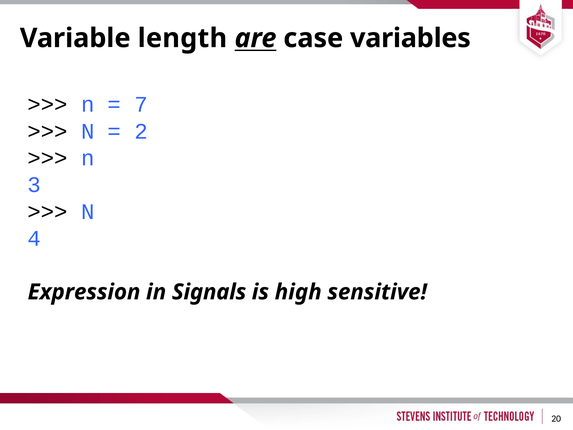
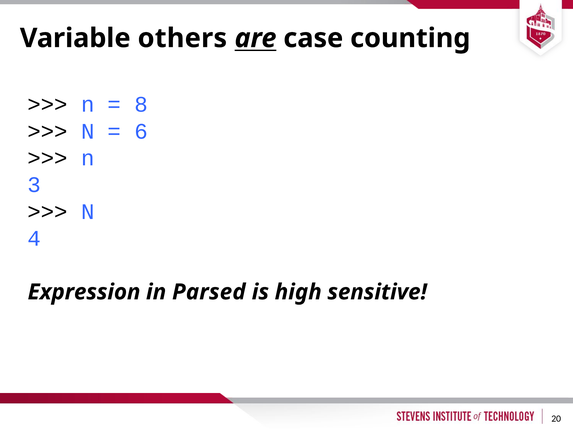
length: length -> others (182, 38)
variables: variables -> counting (410, 38)
7: 7 -> 8 (141, 105)
2: 2 -> 6 (141, 131)
Signals: Signals -> Parsed (209, 292)
